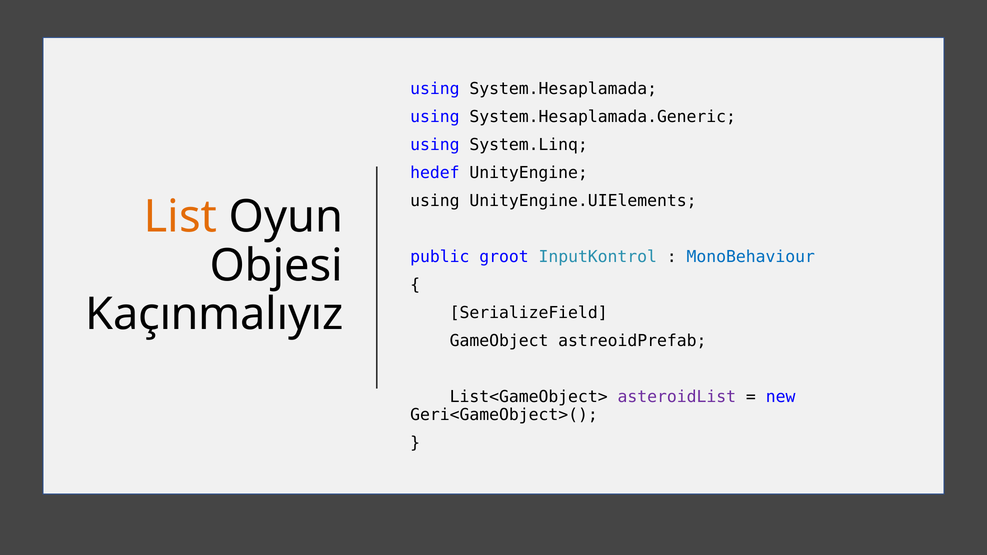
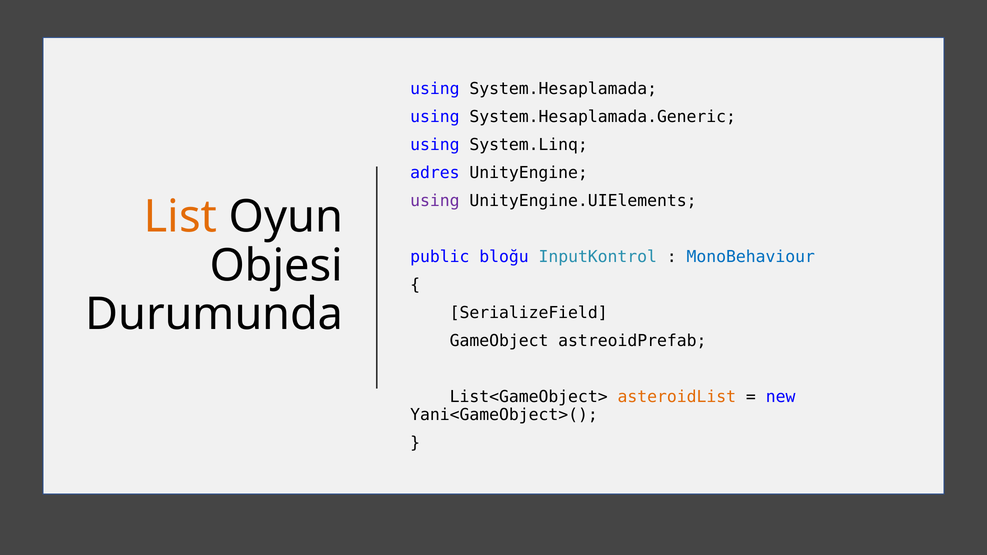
hedef: hedef -> adres (435, 173)
using colour: black -> purple (435, 201)
groot: groot -> bloğu (504, 257)
Kaçınmalıyız: Kaçınmalıyız -> Durumunda (214, 315)
asteroidList colour: purple -> orange (677, 397)
Geri<GameObject>(: Geri<GameObject>( -> Yani<GameObject>( (504, 415)
